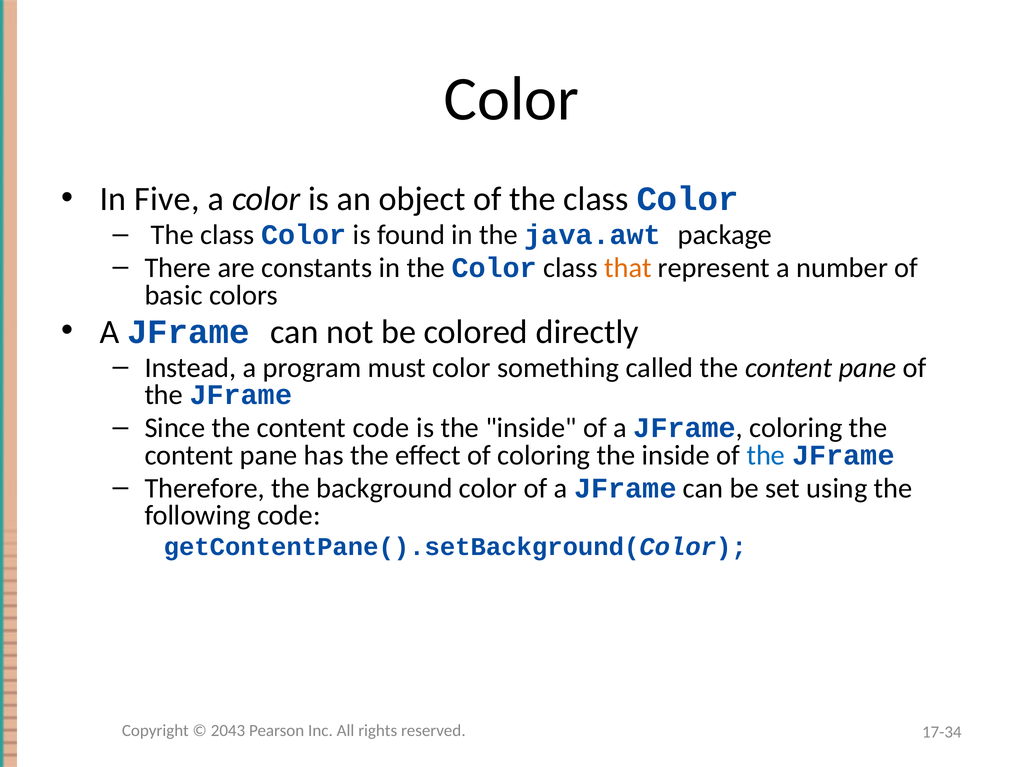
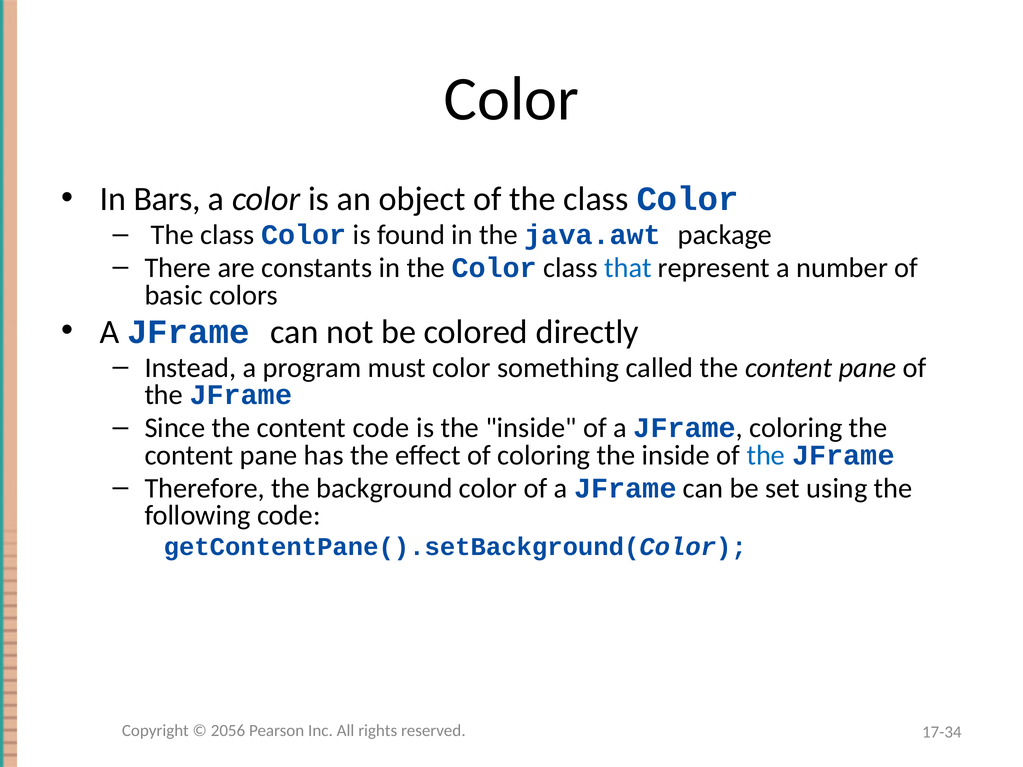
Five: Five -> Bars (167, 199)
that colour: orange -> blue (628, 268)
2043: 2043 -> 2056 (228, 731)
